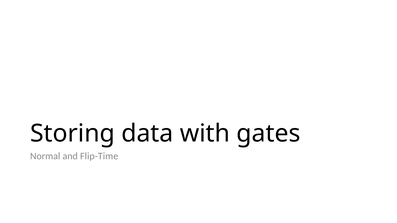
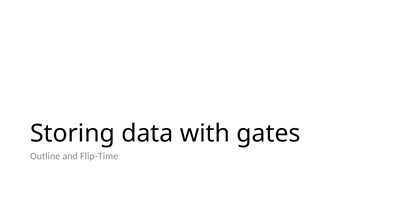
Normal: Normal -> Outline (45, 156)
